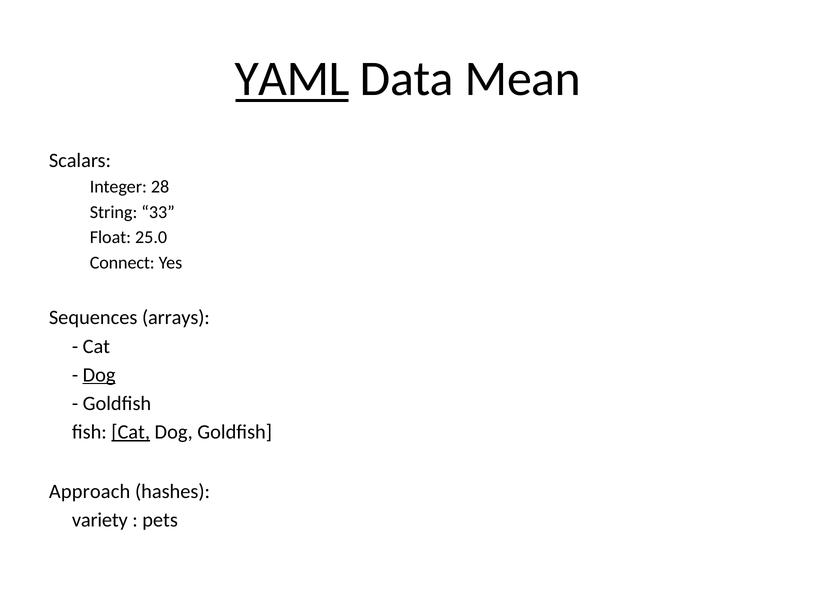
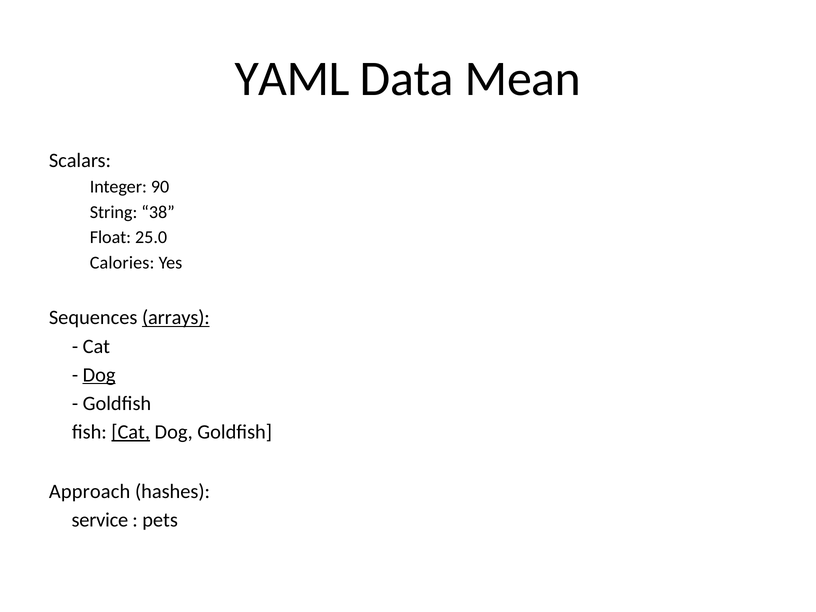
YAML underline: present -> none (292, 79)
28: 28 -> 90 (160, 187)
33: 33 -> 38 (158, 212)
Connect: Connect -> Calories (122, 263)
arrays underline: none -> present (176, 318)
variety: variety -> service (100, 520)
